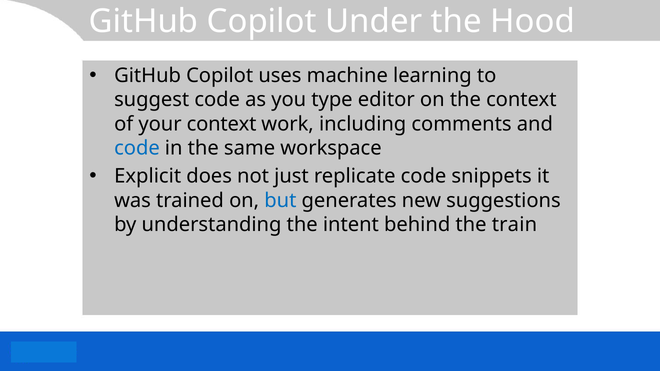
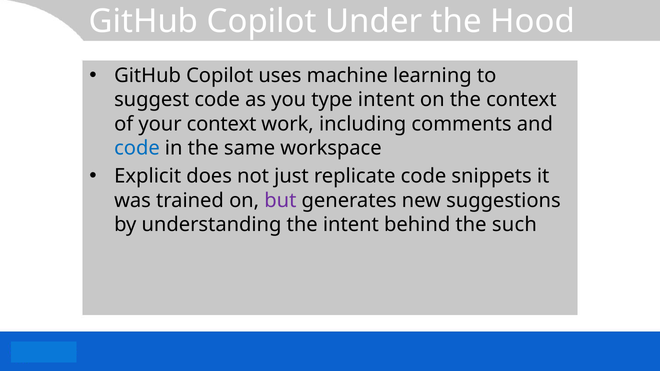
type editor: editor -> intent (386, 100)
but colour: blue -> purple (280, 201)
train: train -> such (514, 225)
